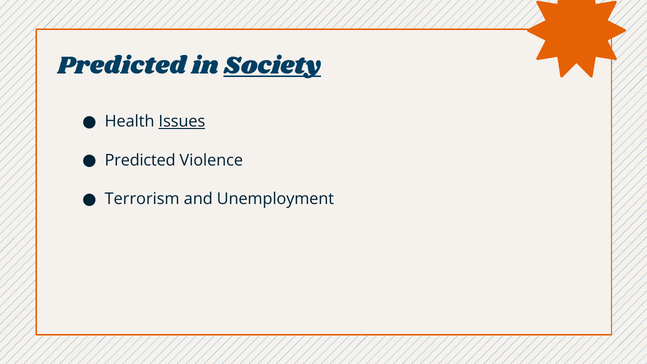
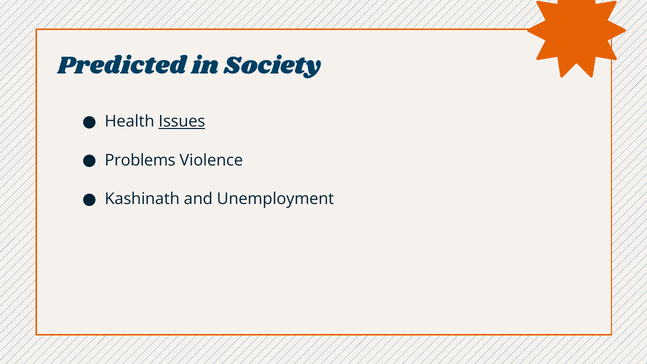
Society underline: present -> none (272, 65)
Predicted: Predicted -> Problems (140, 160)
Terrorism: Terrorism -> Kashinath (142, 199)
